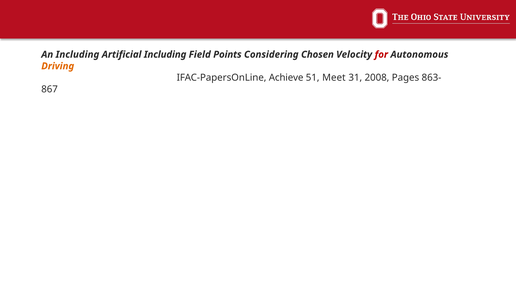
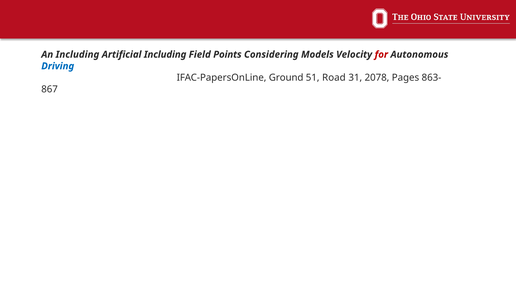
Chosen: Chosen -> Models (317, 55)
Driving colour: orange -> blue (58, 66)
Achieve: Achieve -> Ground (286, 78)
Meet: Meet -> Road (334, 78)
2008: 2008 -> 2078 (377, 78)
